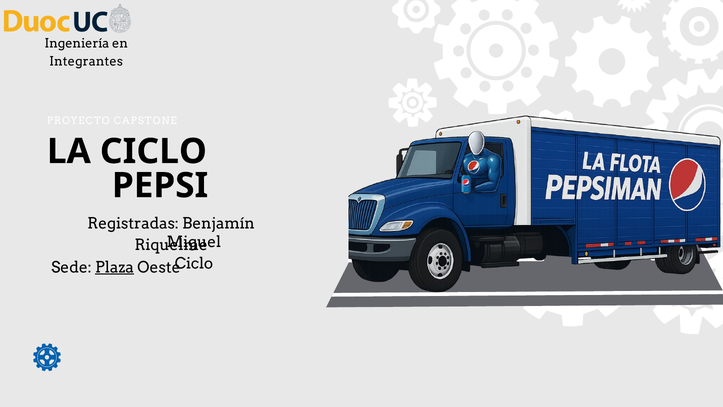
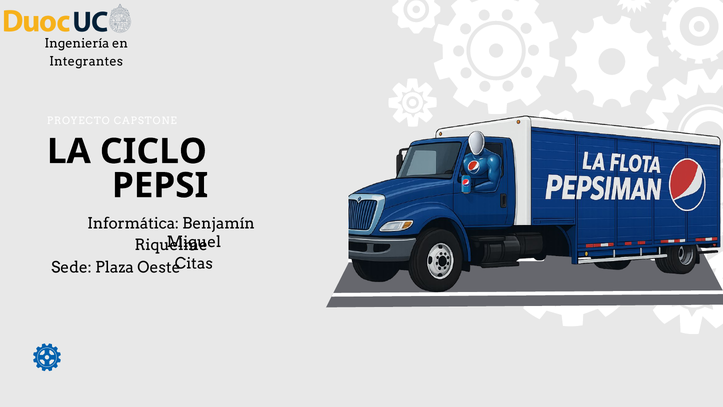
Registradas: Registradas -> Informática (133, 223)
Ciclo: Ciclo -> Citas (194, 263)
Plaza underline: present -> none (115, 267)
